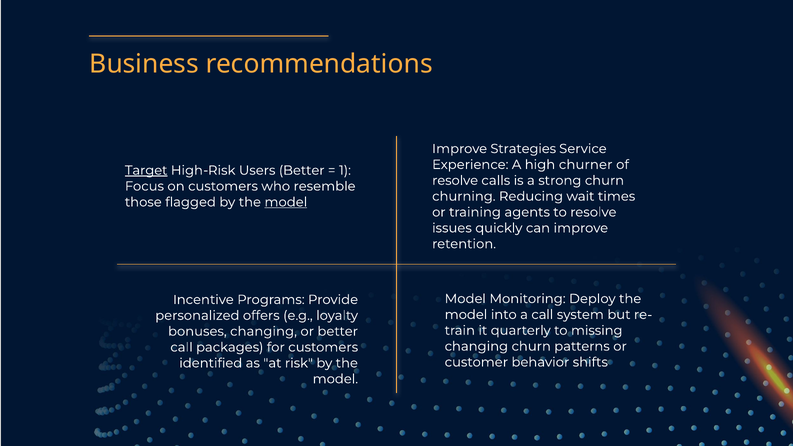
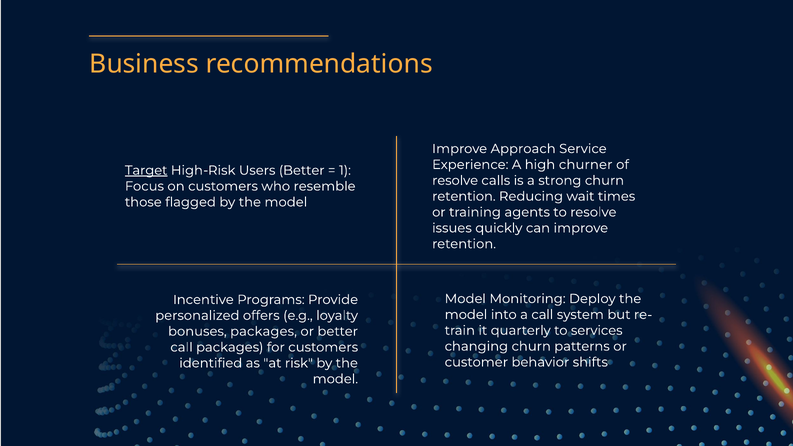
Strategies: Strategies -> Approach (523, 149)
churning: churning -> retention (464, 196)
model underline: present -> none (286, 202)
missing: missing -> services (597, 331)
bonuses changing: changing -> packages (263, 331)
